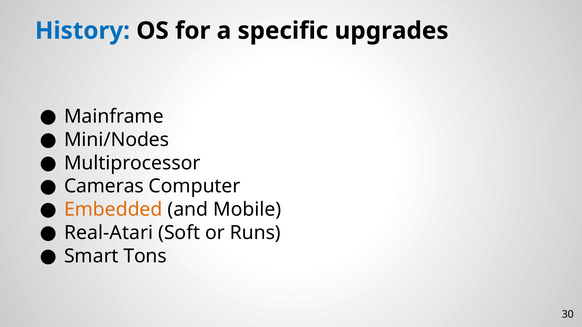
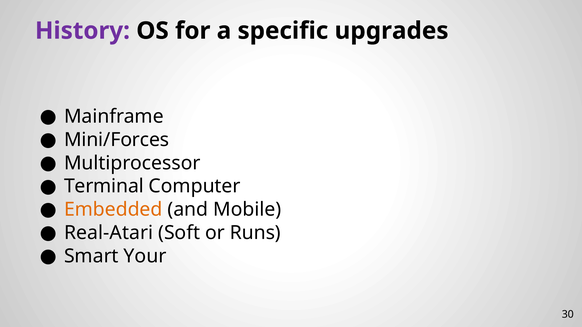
History colour: blue -> purple (82, 31)
Mini/Nodes: Mini/Nodes -> Mini/Forces (117, 140)
Cameras: Cameras -> Terminal (104, 186)
Tons: Tons -> Your (145, 256)
